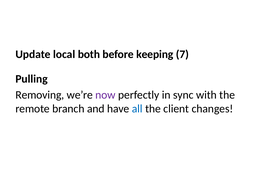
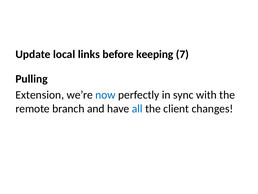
both: both -> links (89, 54)
Removing: Removing -> Extension (40, 95)
now colour: purple -> blue (105, 95)
